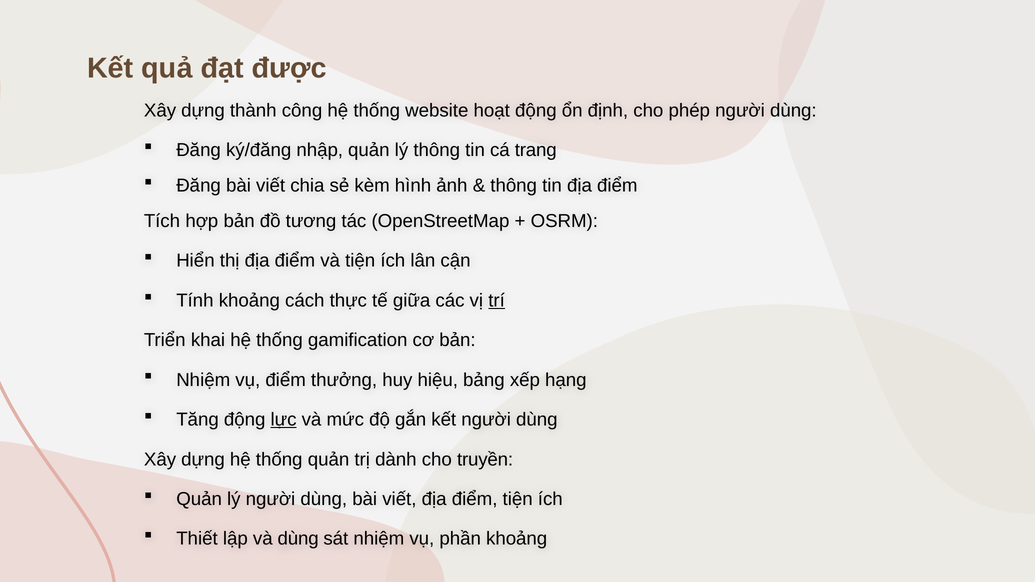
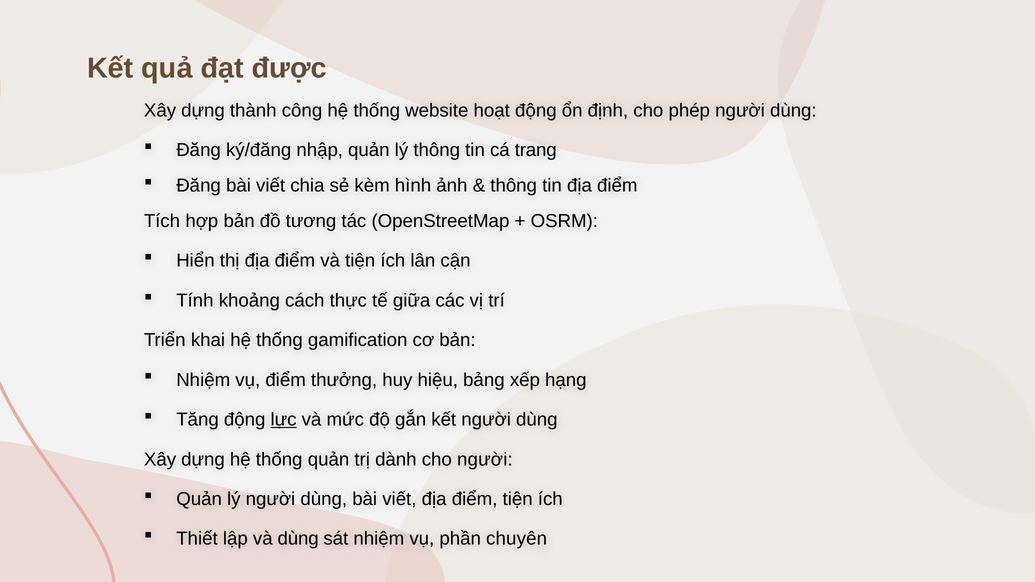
trí underline: present -> none (497, 301)
cho truyền: truyền -> người (485, 459)
phần khoảng: khoảng -> chuyên (517, 539)
